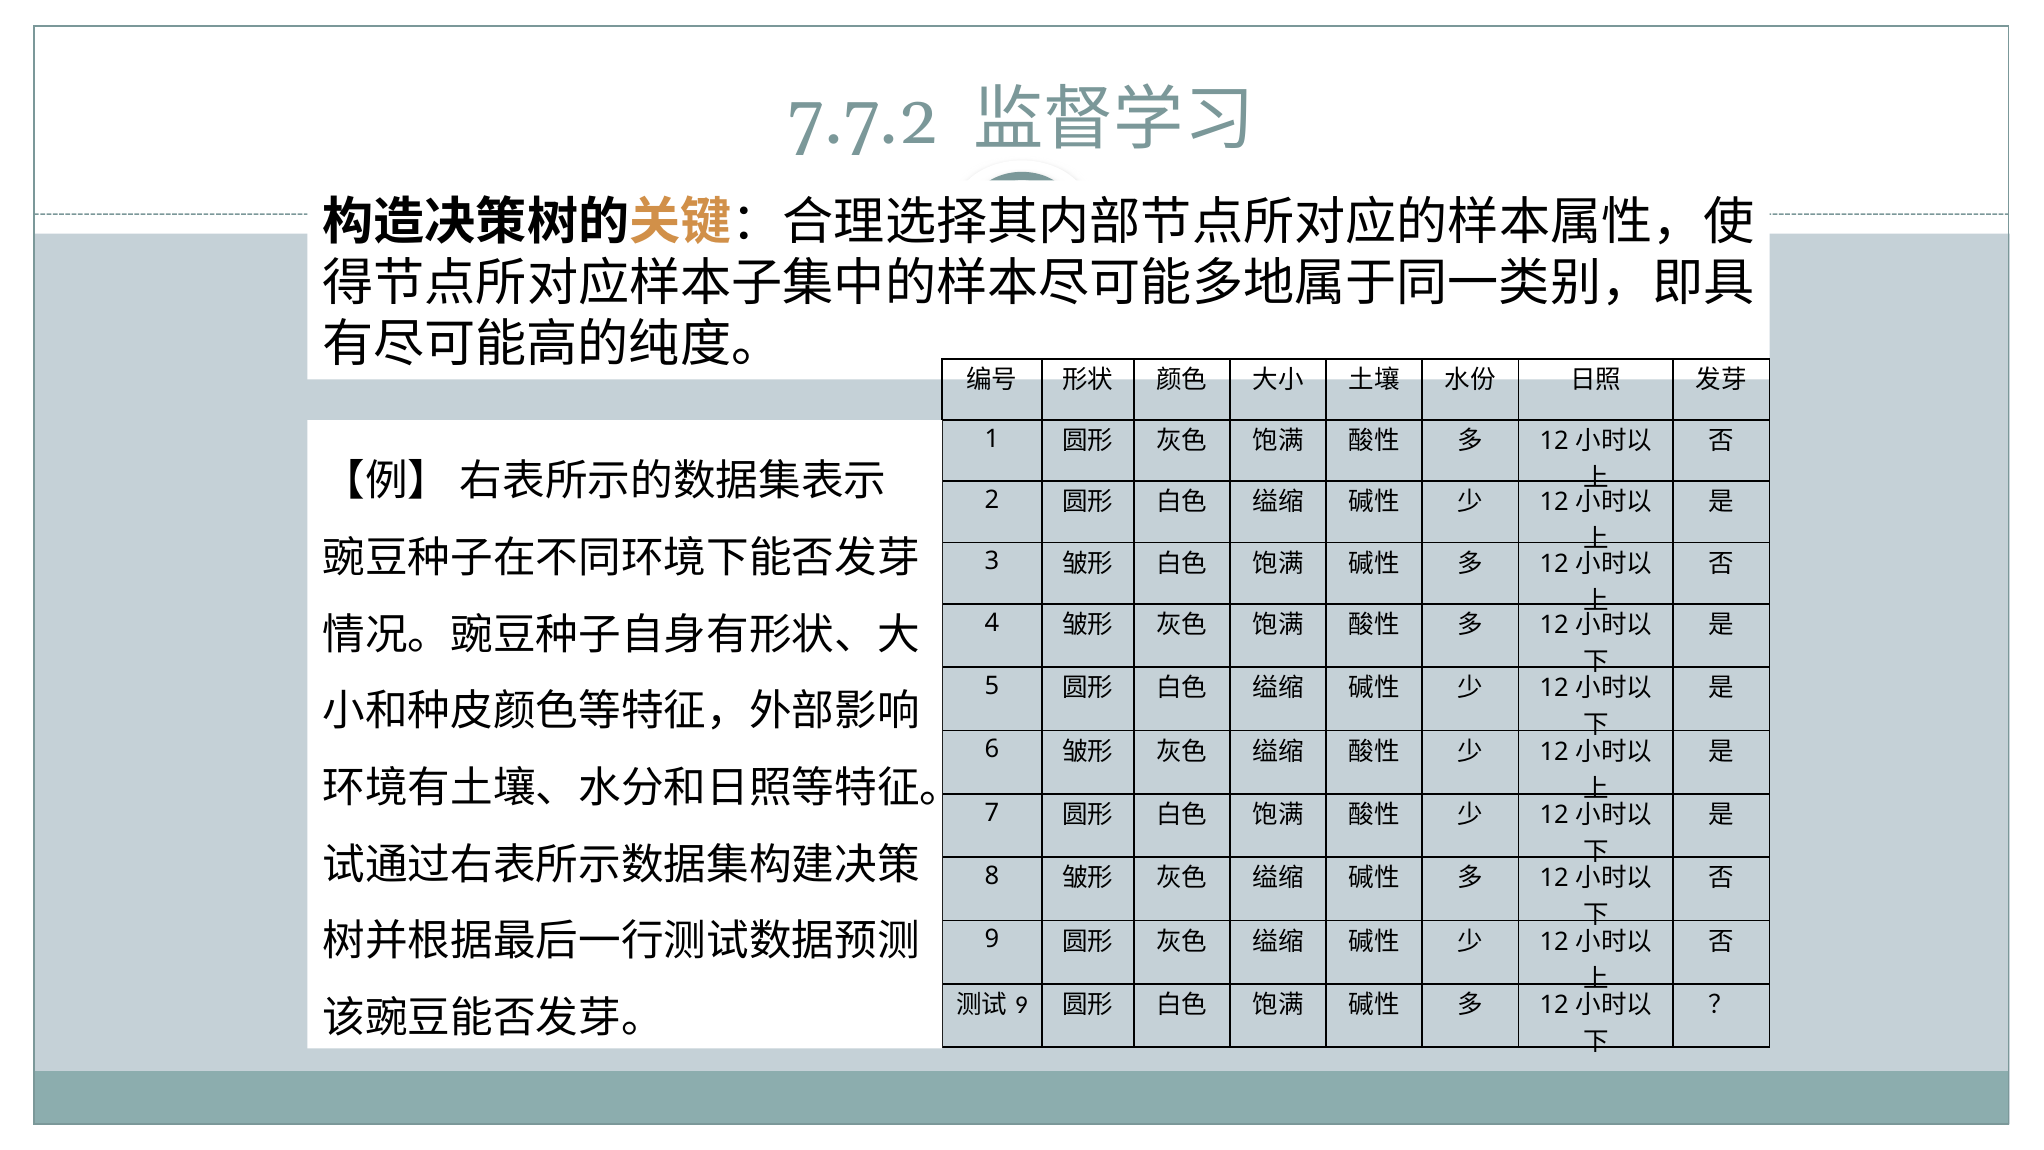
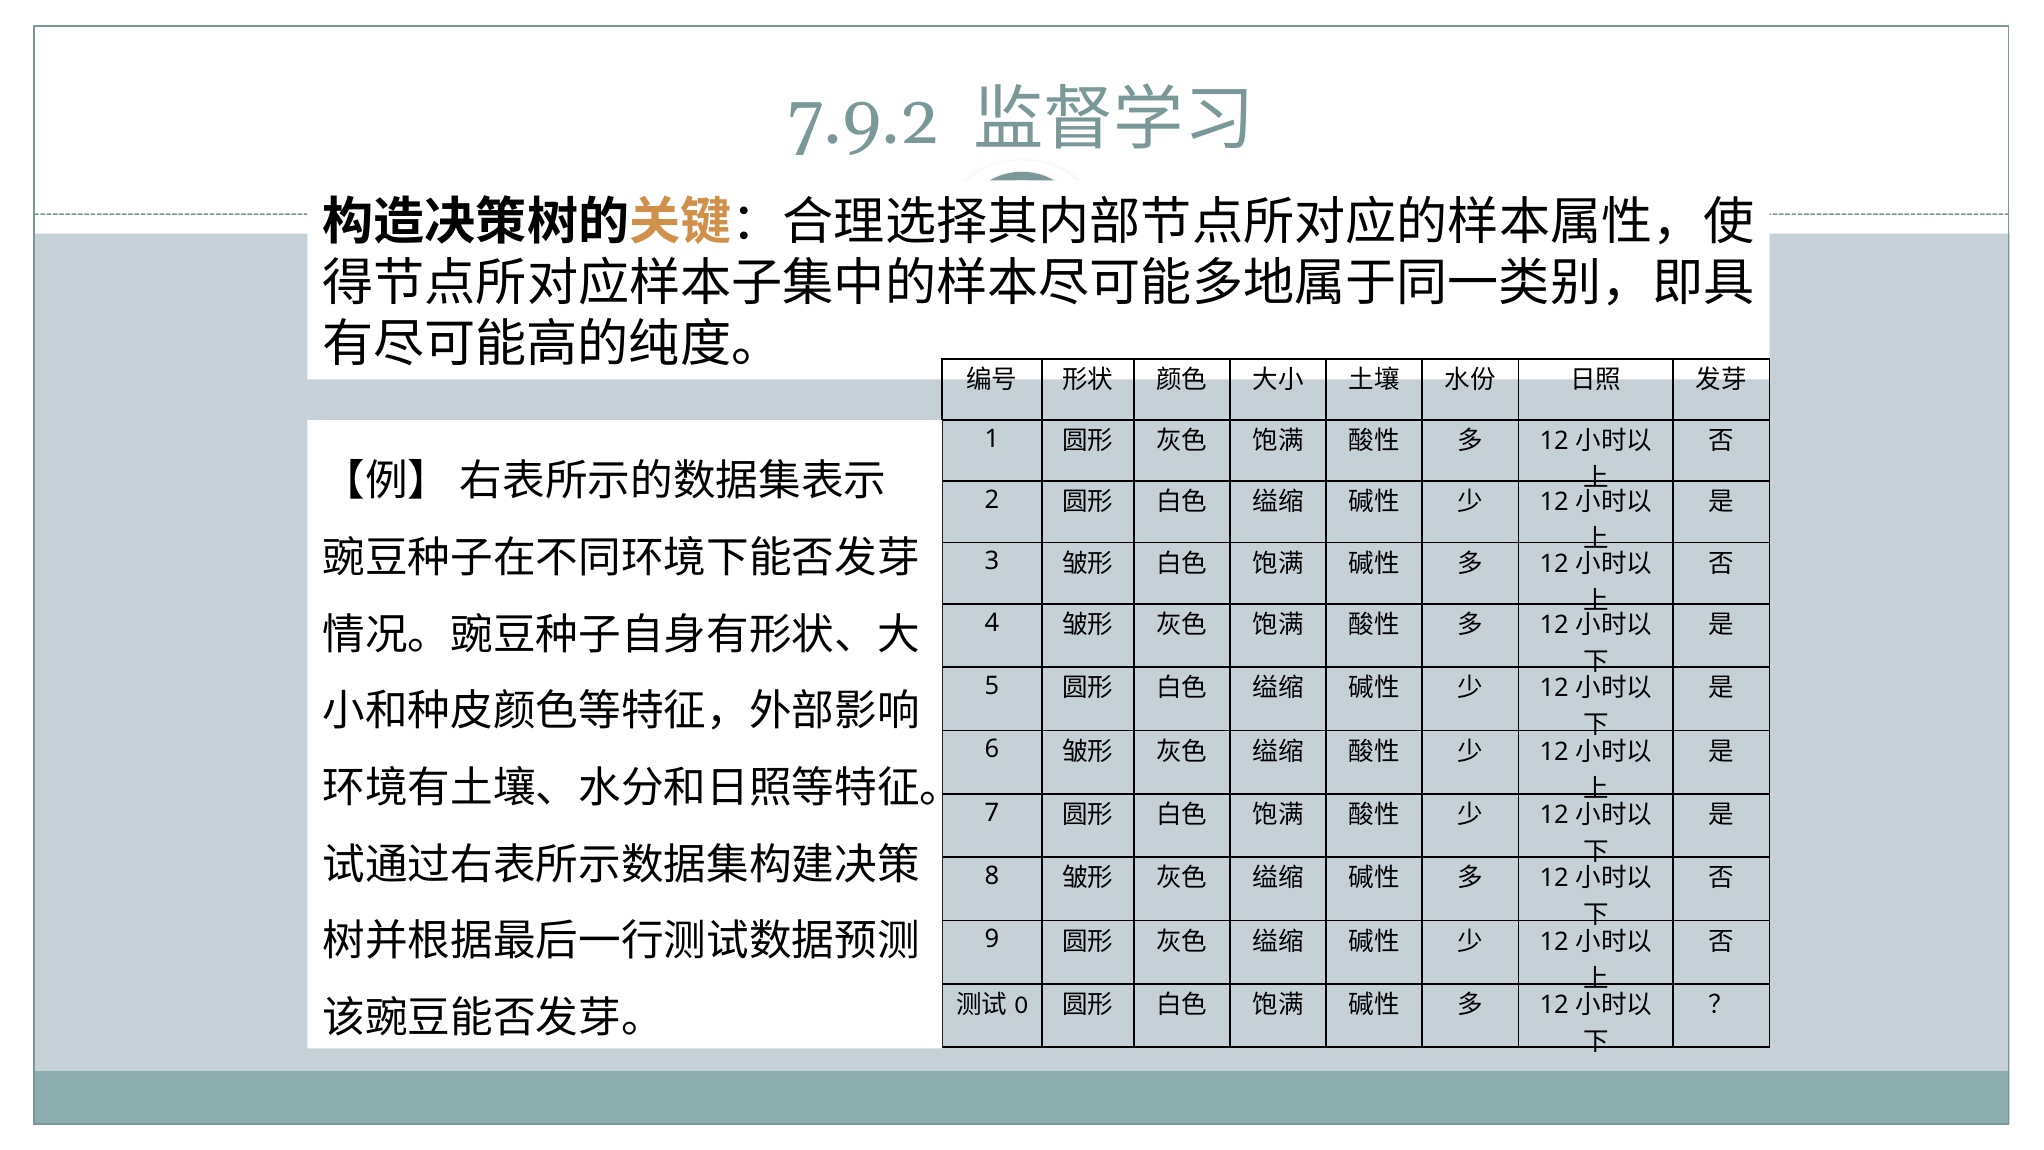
7.7.2: 7.7.2 -> 7.9.2 (864, 121)
9: 9 -> 0 (1021, 1005)
